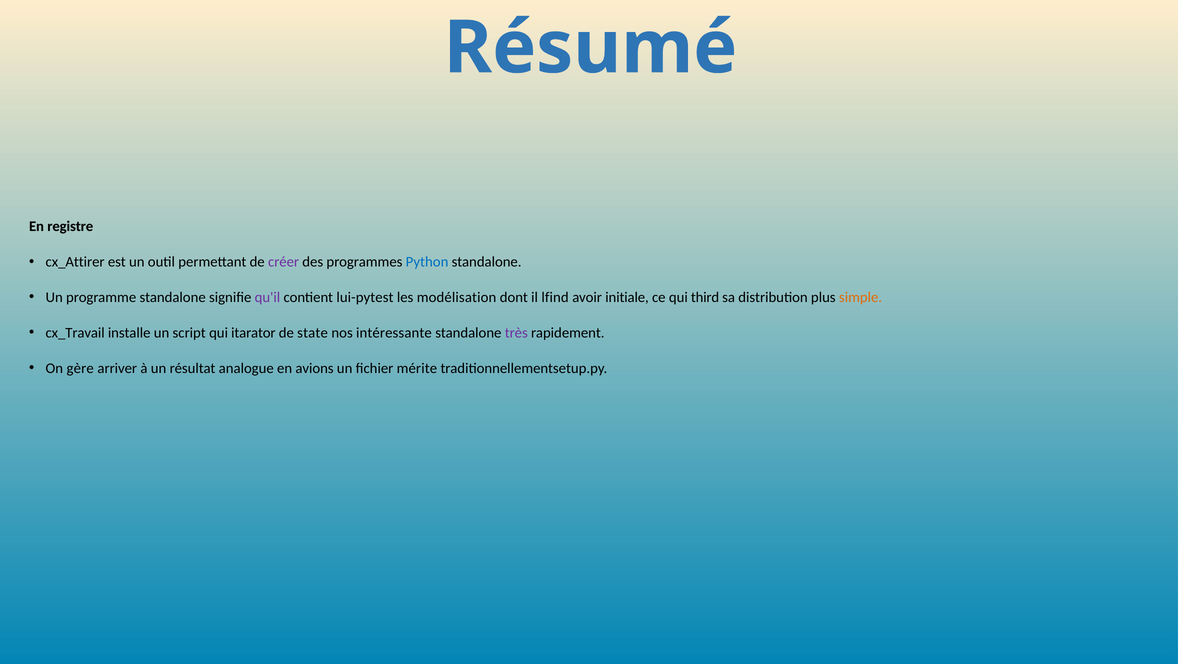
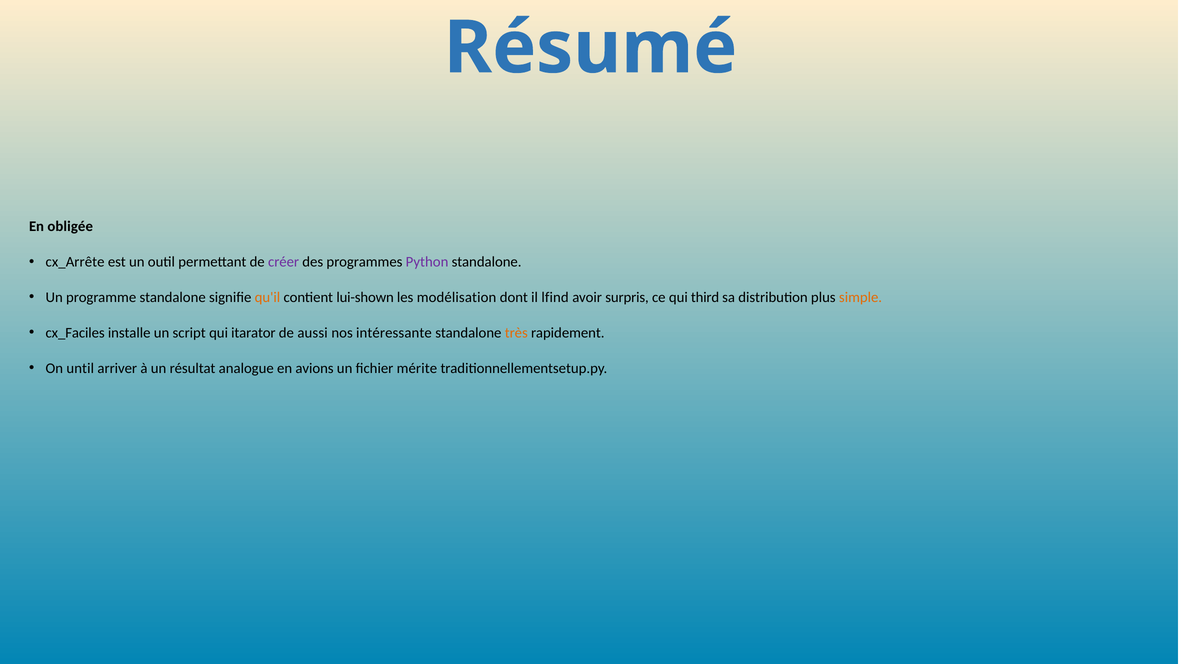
registre: registre -> obligée (70, 227)
cx_Attirer: cx_Attirer -> cx_Arrête (75, 262)
Python colour: blue -> purple (427, 262)
qu'il colour: purple -> orange (267, 298)
lui-pytest: lui-pytest -> lui-shown (365, 298)
initiale: initiale -> surpris (627, 298)
cx_Travail: cx_Travail -> cx_Faciles (75, 333)
state: state -> aussi (313, 333)
très colour: purple -> orange (516, 333)
gère: gère -> until (80, 368)
